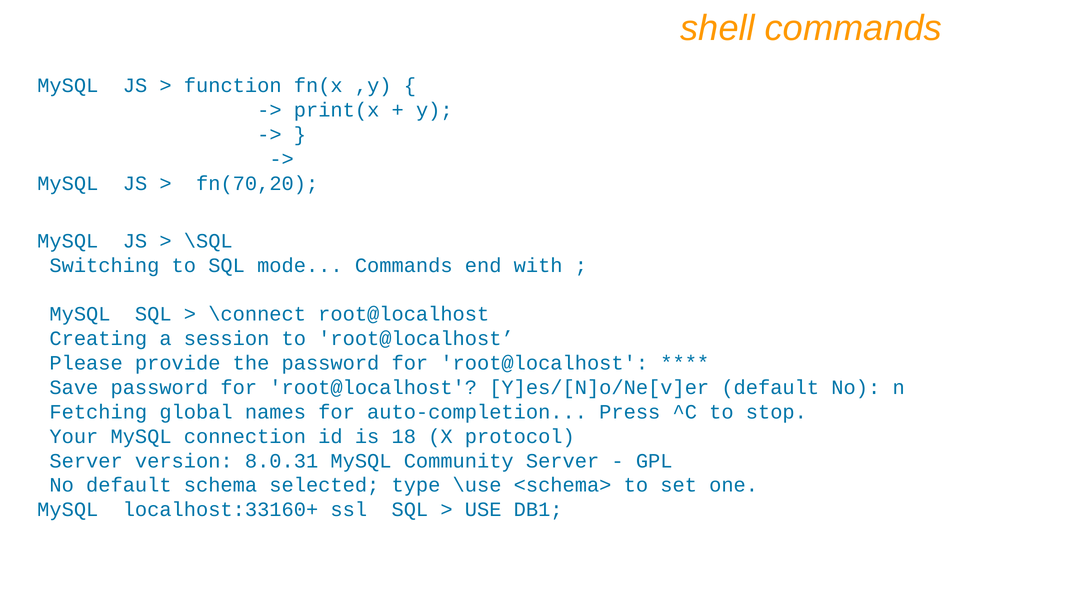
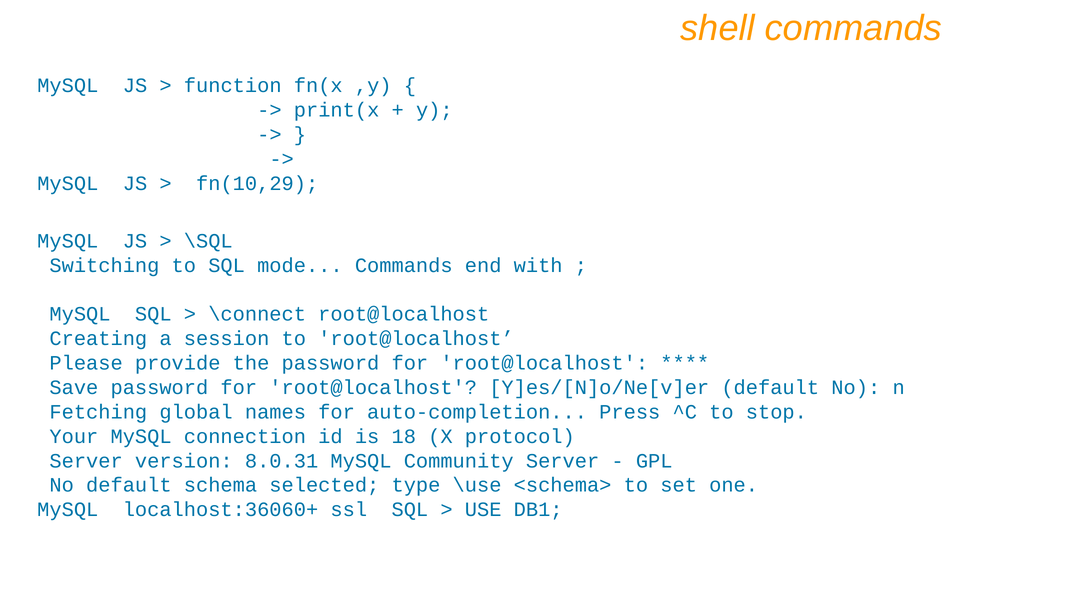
fn(70,20: fn(70,20 -> fn(10,29 (257, 183)
localhost:33160+: localhost:33160+ -> localhost:36060+ (220, 510)
